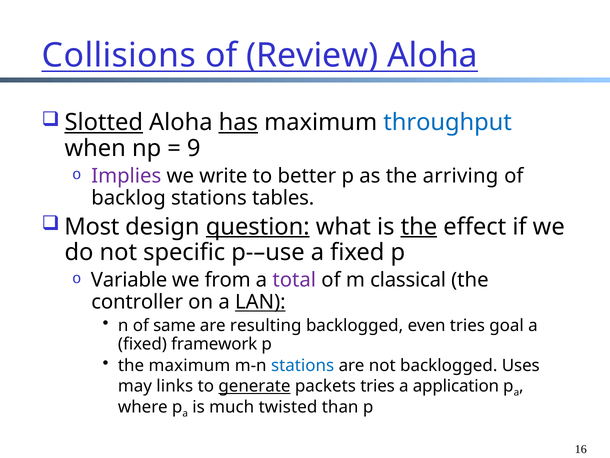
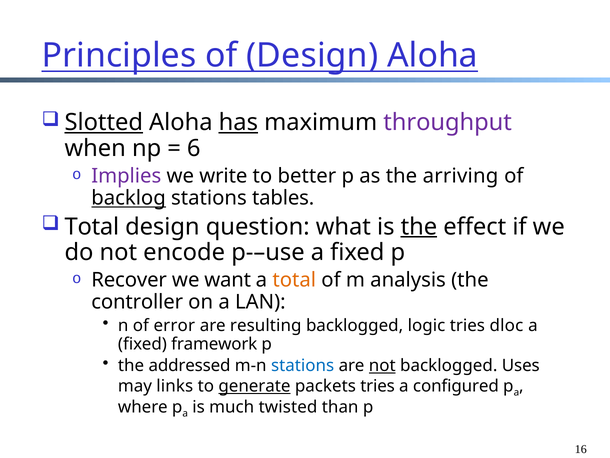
Collisions: Collisions -> Principles (119, 56)
of Review: Review -> Design (312, 56)
throughput colour: blue -> purple (448, 122)
9: 9 -> 6 (194, 148)
backlog underline: none -> present (129, 198)
Most: Most -> Total (92, 226)
question underline: present -> none (258, 226)
specific: specific -> encode (184, 252)
Variable: Variable -> Recover (129, 280)
from: from -> want (228, 280)
total colour: purple -> orange (294, 280)
classical: classical -> analysis (408, 280)
LAN underline: present -> none (260, 302)
same: same -> error (174, 325)
even: even -> logic (426, 325)
goal: goal -> dloc (506, 325)
the maximum: maximum -> addressed (190, 365)
not underline: none -> present (382, 365)
application: application -> configured (456, 386)
